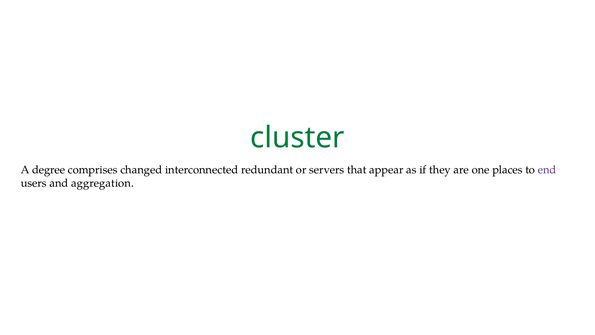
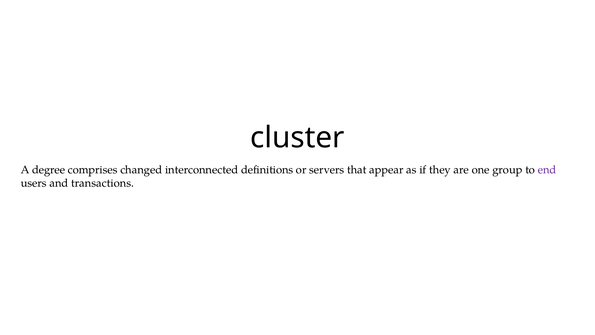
cluster colour: green -> black (297, 137)
redundant: redundant -> definitions (267, 170)
places: places -> group (507, 170)
aggregation: aggregation -> transactions (102, 183)
